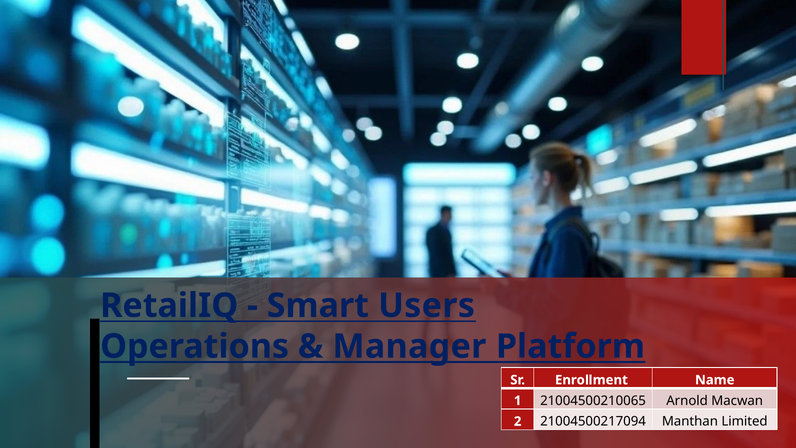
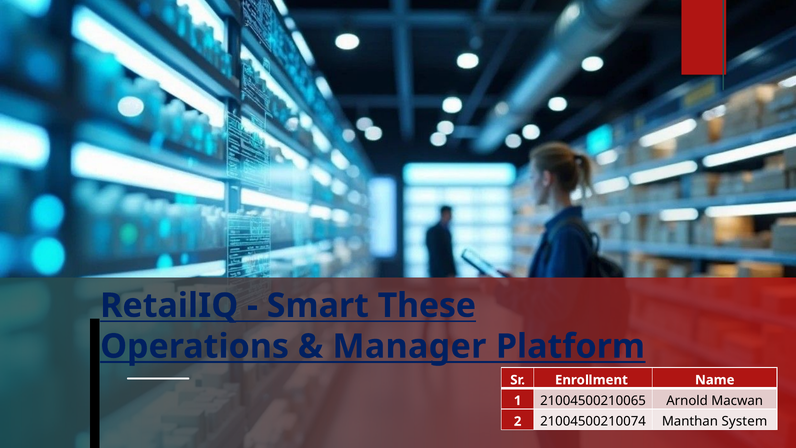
Users: Users -> These (427, 305)
21004500217094: 21004500217094 -> 21004500210074 (593, 421)
Limited: Limited -> System (744, 421)
